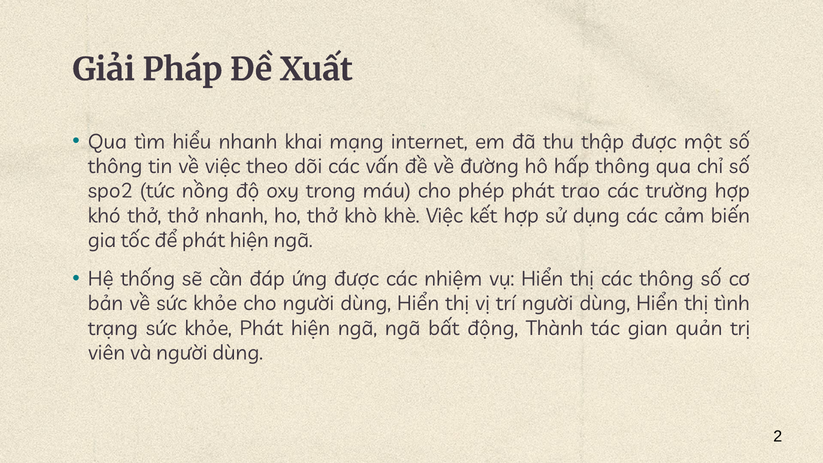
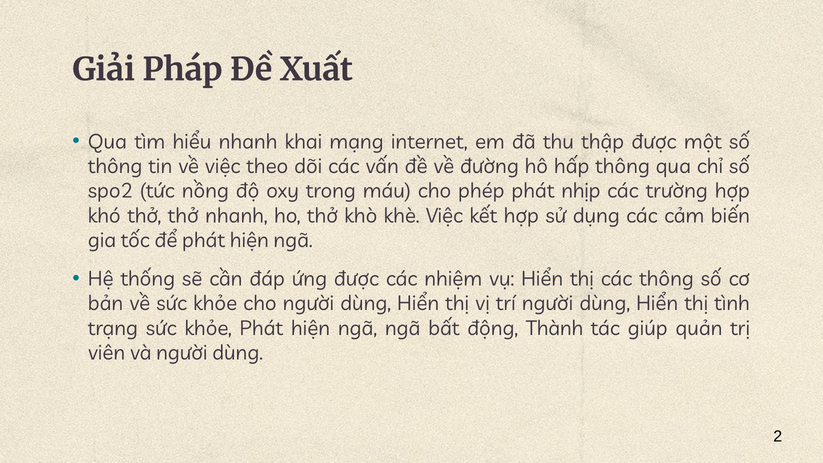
trao: trao -> nhịp (581, 191)
gian: gian -> giúp (648, 328)
